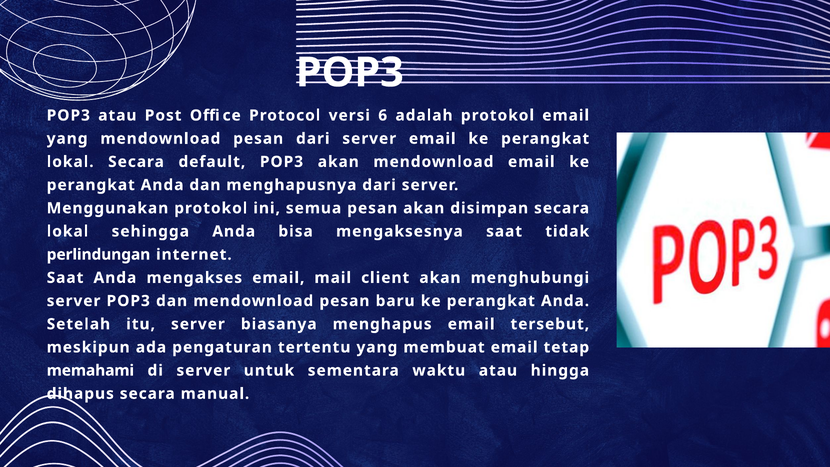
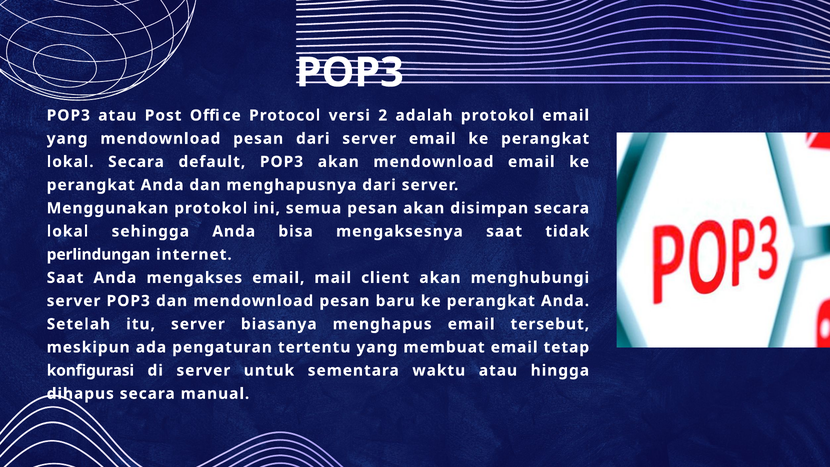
6: 6 -> 2 (383, 115)
memahami: memahami -> konfigurasi (90, 370)
